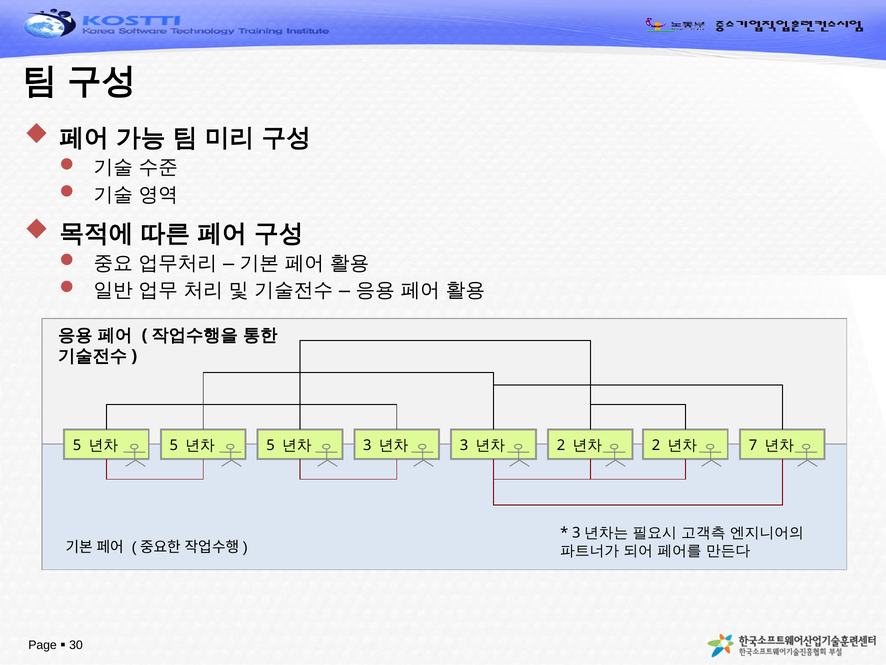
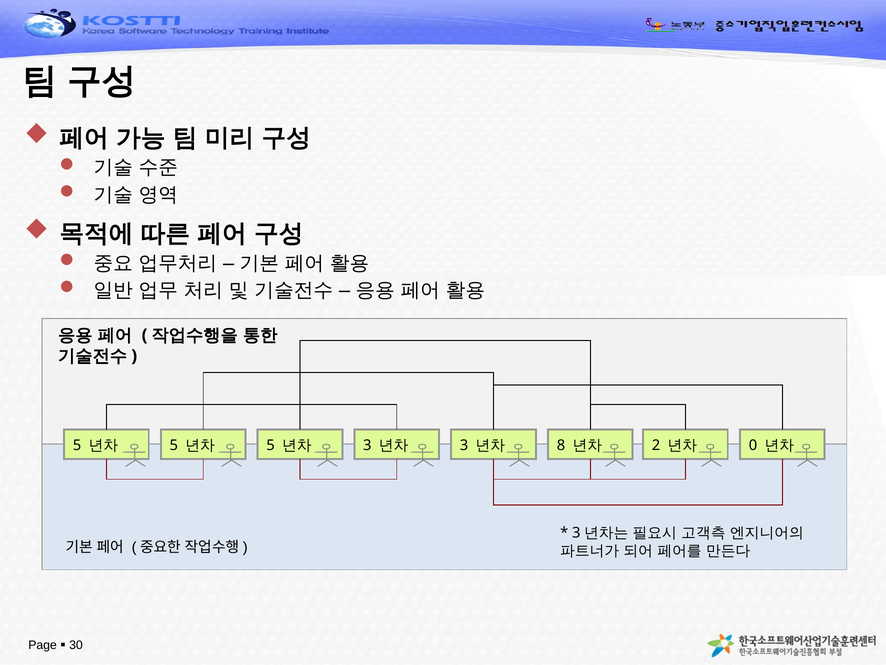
2: 2 -> 8 (561, 445)
7: 7 -> 0 (753, 445)
